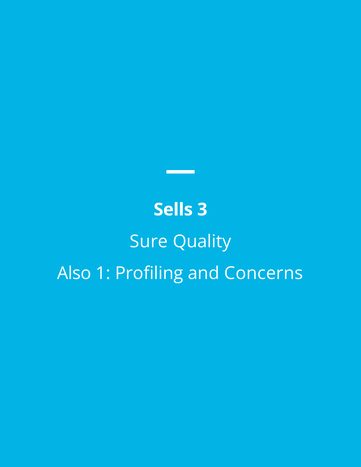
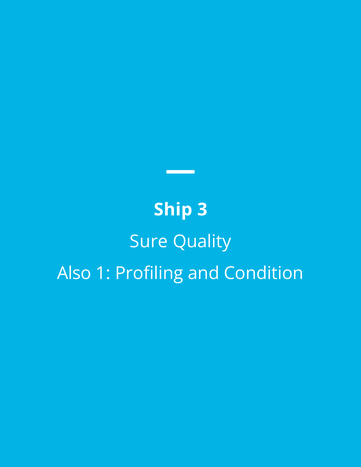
Sells: Sells -> Ship (173, 210)
Concerns: Concerns -> Condition (264, 273)
